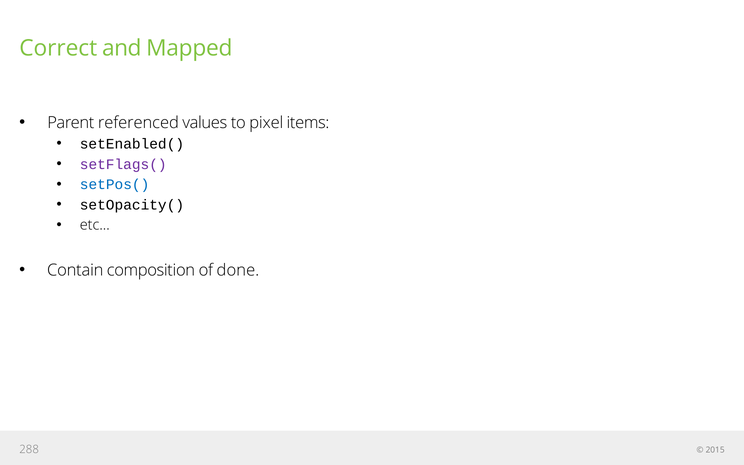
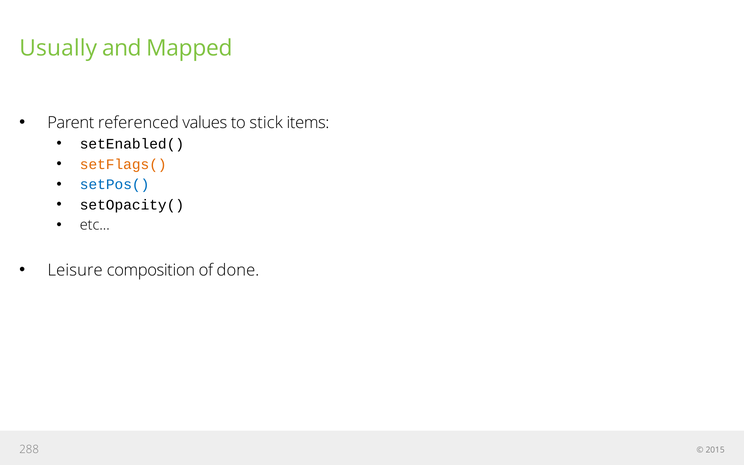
Correct: Correct -> Usually (58, 48)
pixel: pixel -> stick (266, 123)
setFlags( colour: purple -> orange (123, 164)
Contain: Contain -> Leisure (75, 270)
